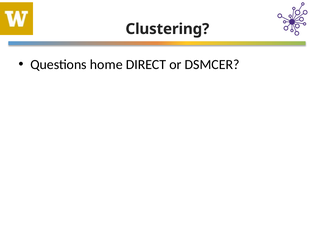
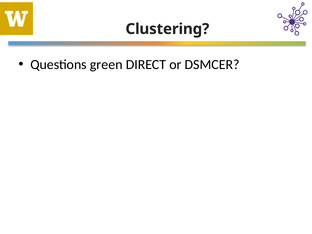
home: home -> green (106, 65)
